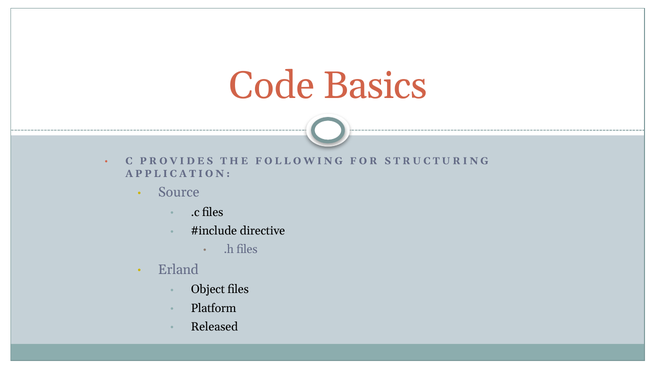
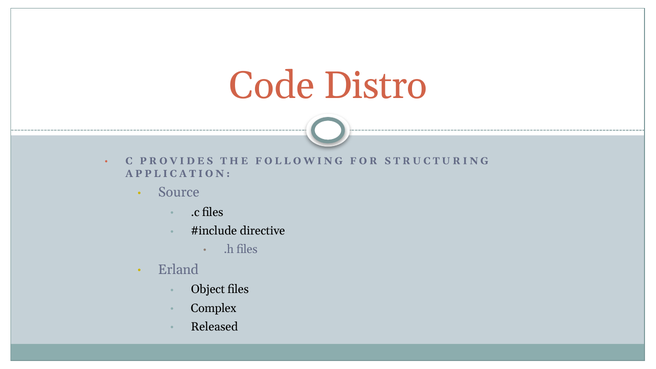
Basics: Basics -> Distro (376, 86)
Platform: Platform -> Complex (214, 308)
